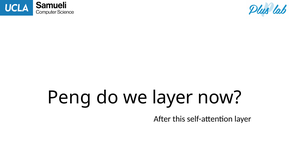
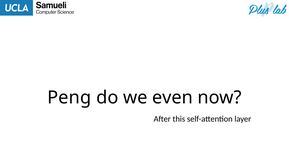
we layer: layer -> even (172, 97)
